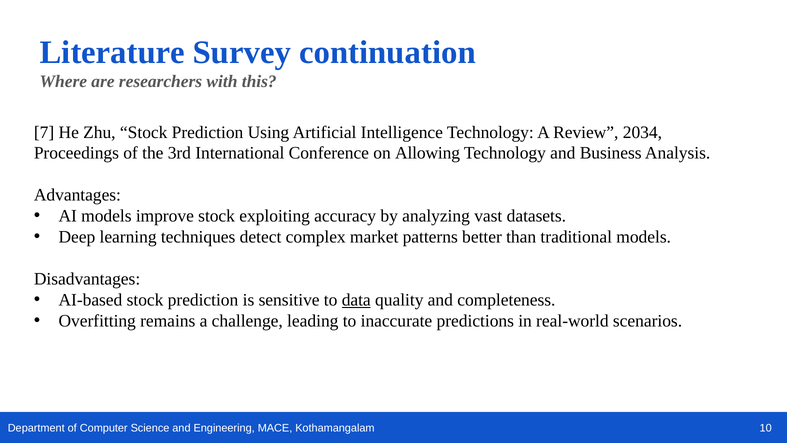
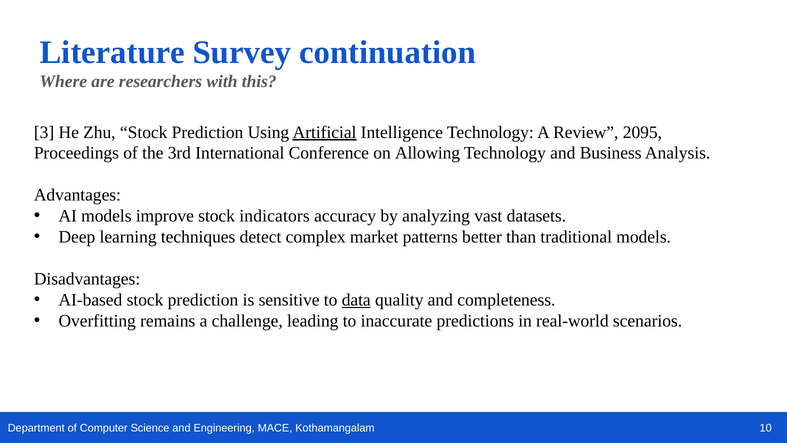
7: 7 -> 3 (44, 132)
Artificial underline: none -> present (325, 132)
2034: 2034 -> 2095 (642, 132)
exploiting: exploiting -> indicators (275, 216)
